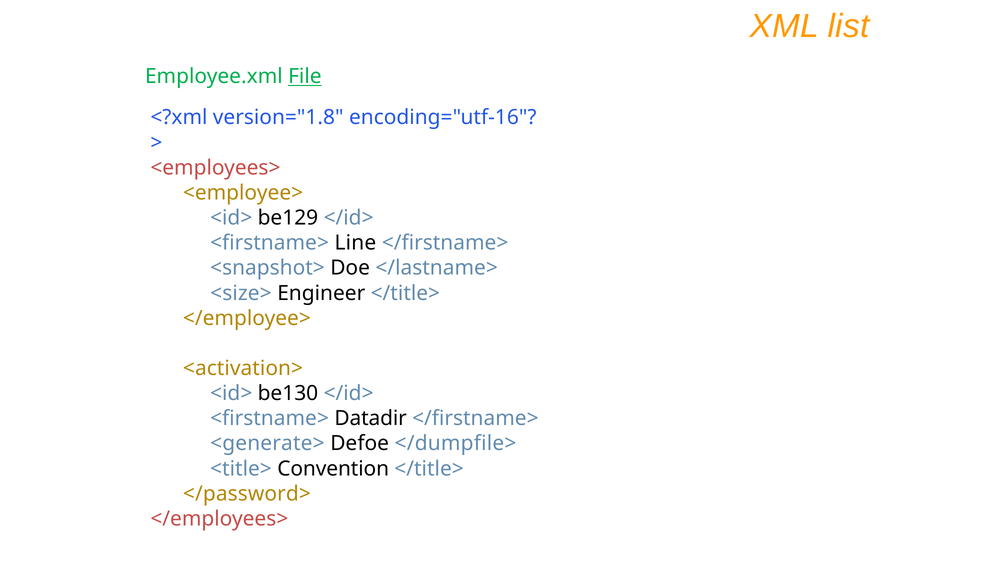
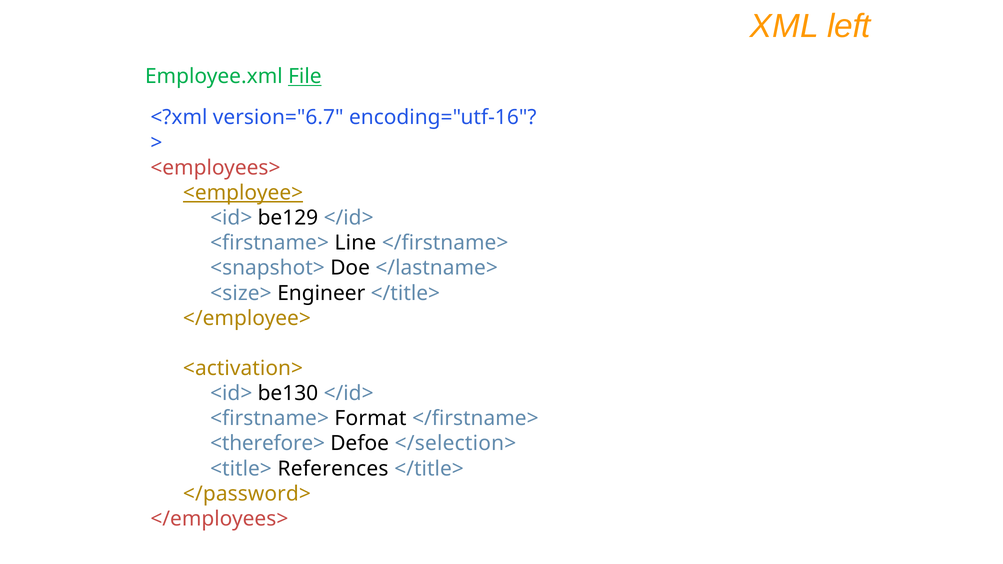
list: list -> left (849, 26)
version="1.8: version="1.8 -> version="6.7 (278, 118)
<employee> underline: none -> present (243, 193)
Datadir: Datadir -> Format (370, 419)
<generate>: <generate> -> <therefore> (268, 444)
</dumpfile>: </dumpfile> -> </selection> (455, 444)
Convention: Convention -> References (333, 469)
